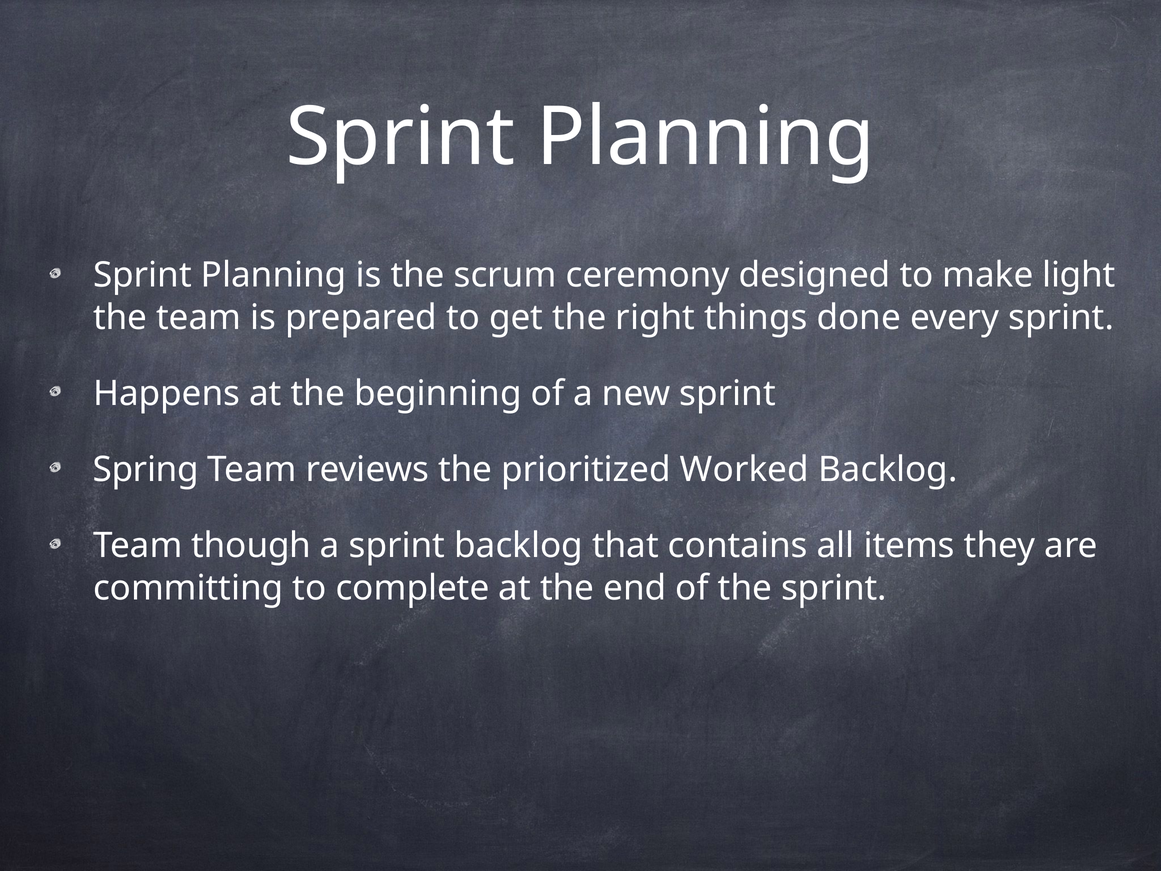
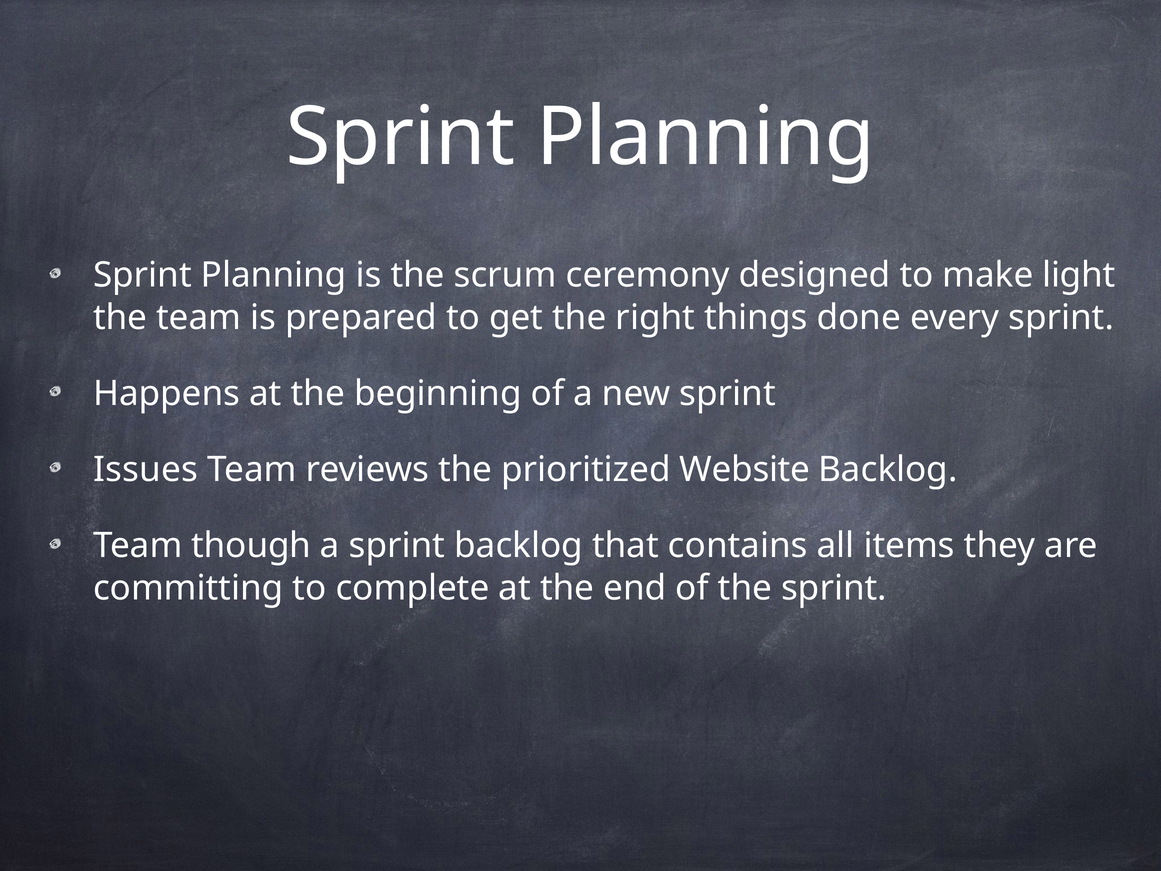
Spring: Spring -> Issues (145, 470)
Worked: Worked -> Website (745, 470)
